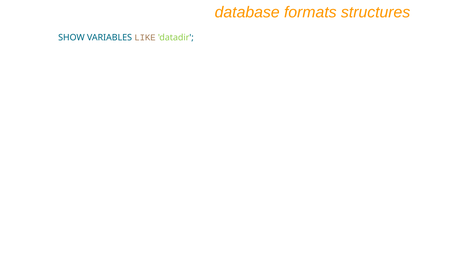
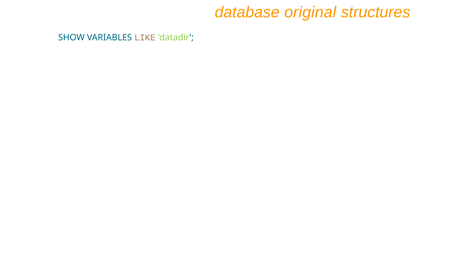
formats: formats -> original (310, 12)
